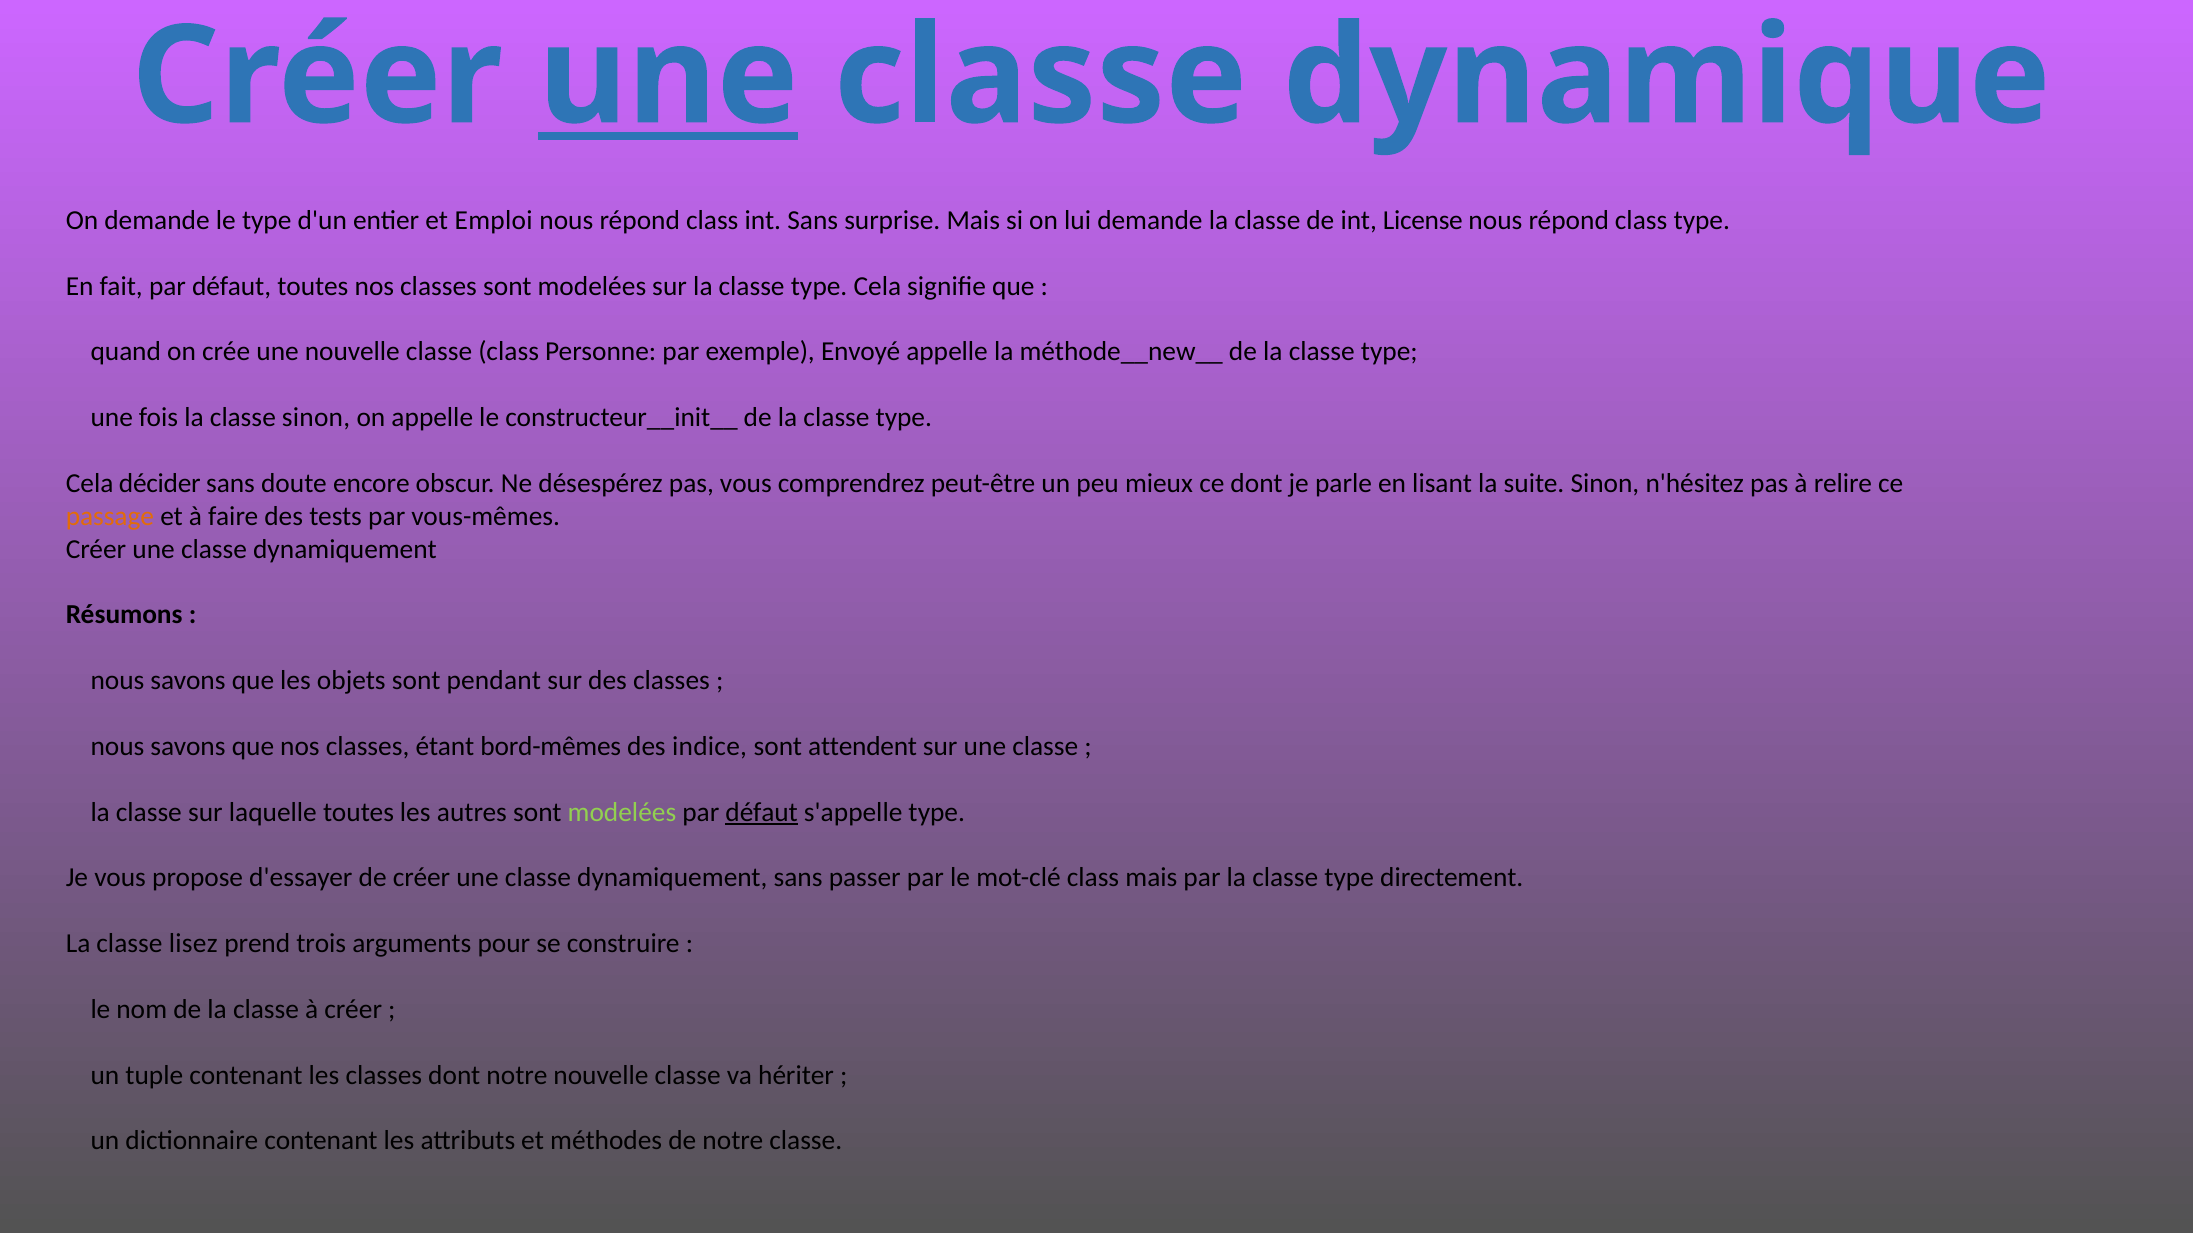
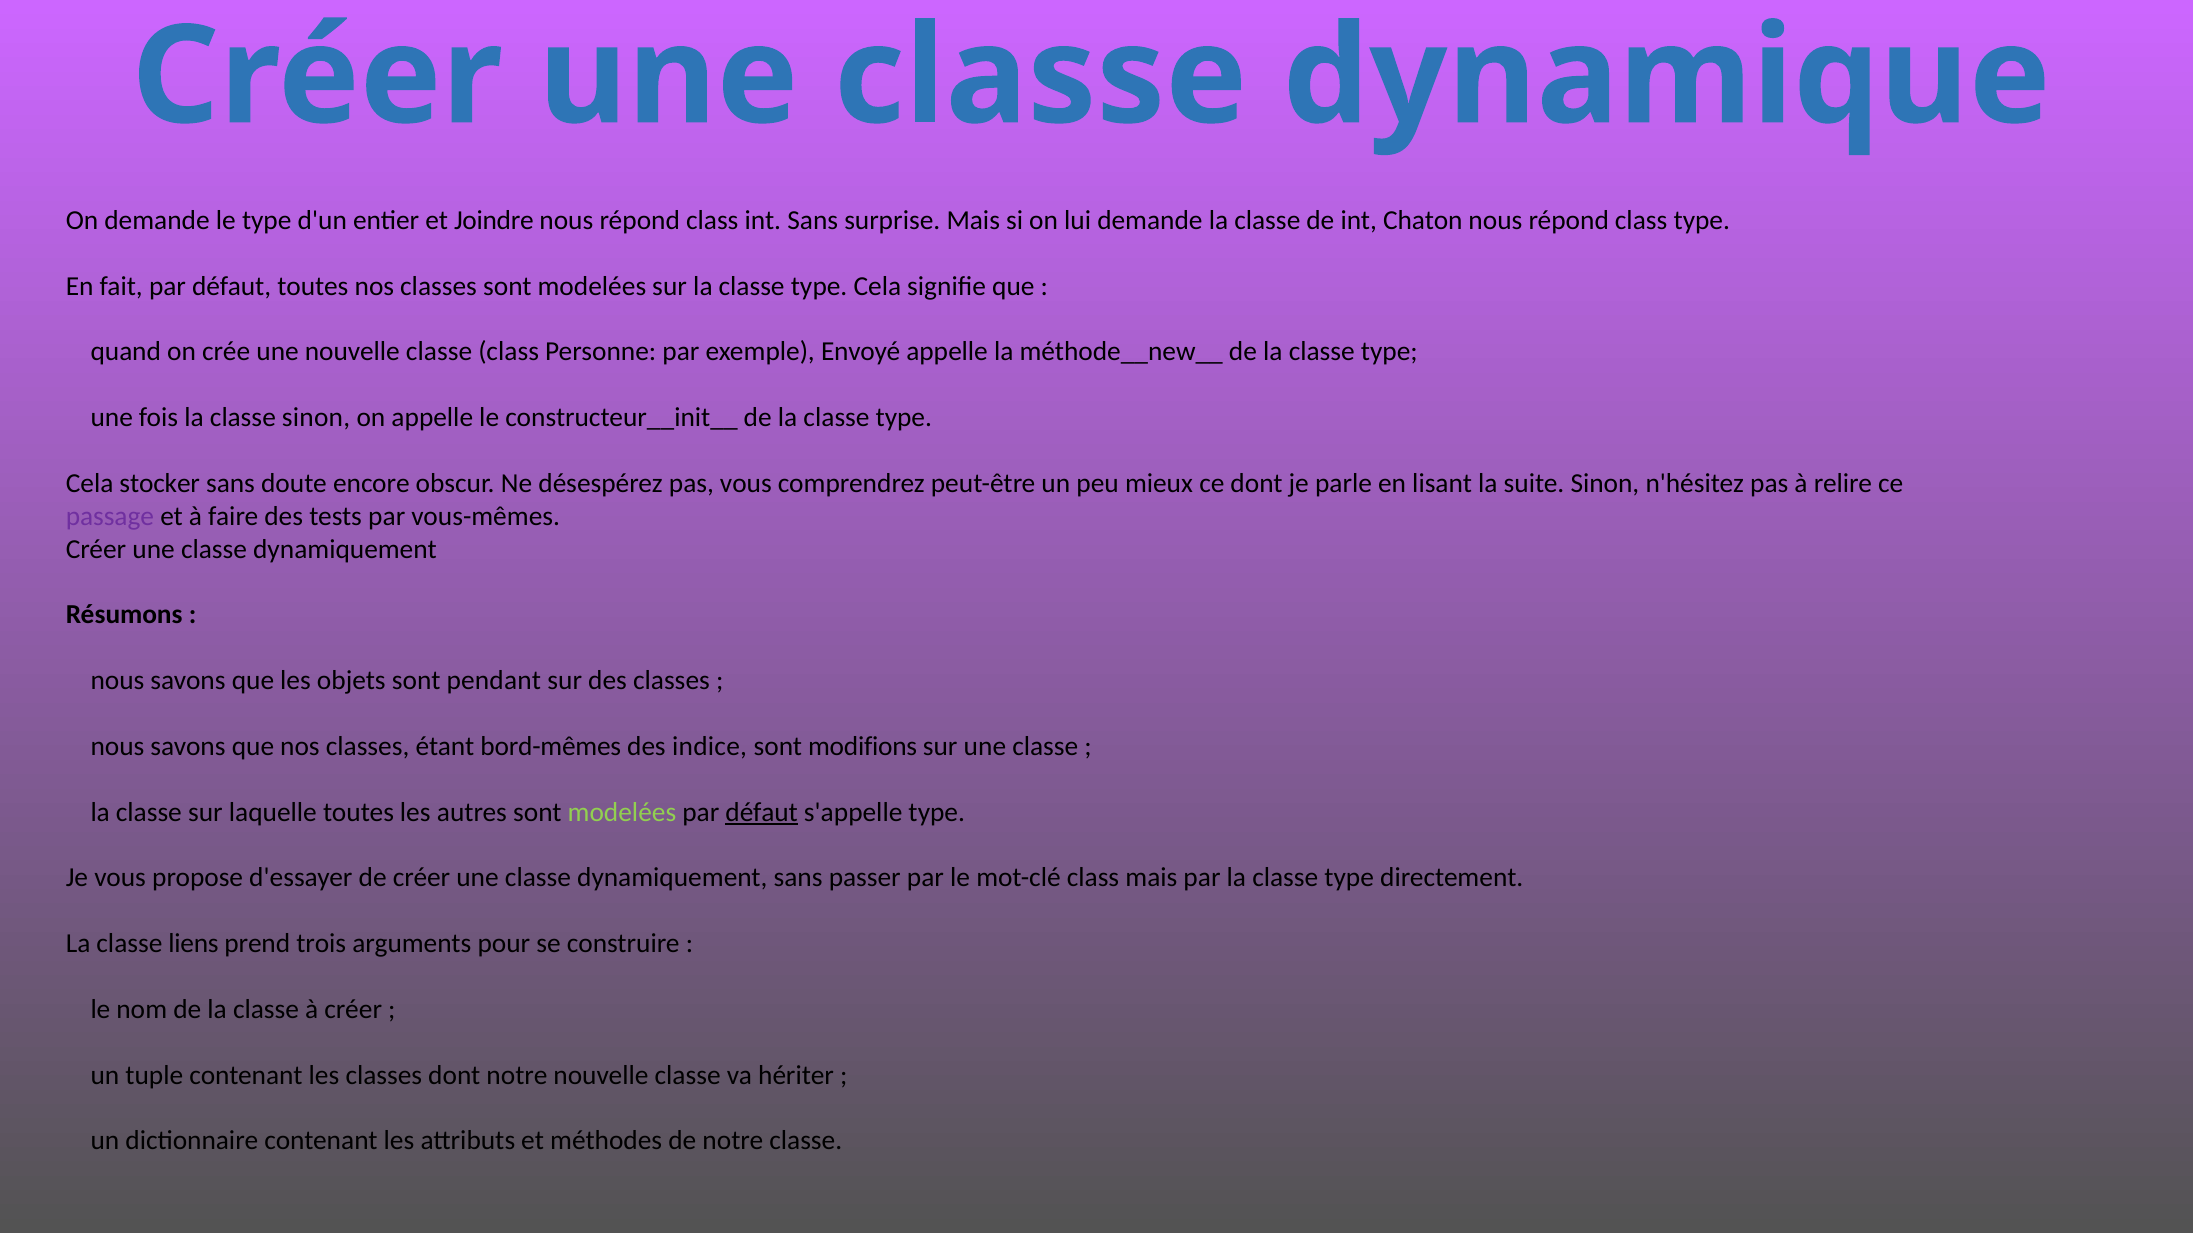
une underline: present -> none (668, 77)
Emploi: Emploi -> Joindre (494, 220)
License: License -> Chaton (1423, 220)
décider: décider -> stocker (160, 483)
passage colour: orange -> purple (110, 516)
attendent: attendent -> modifions (863, 747)
lisez: lisez -> liens (194, 944)
